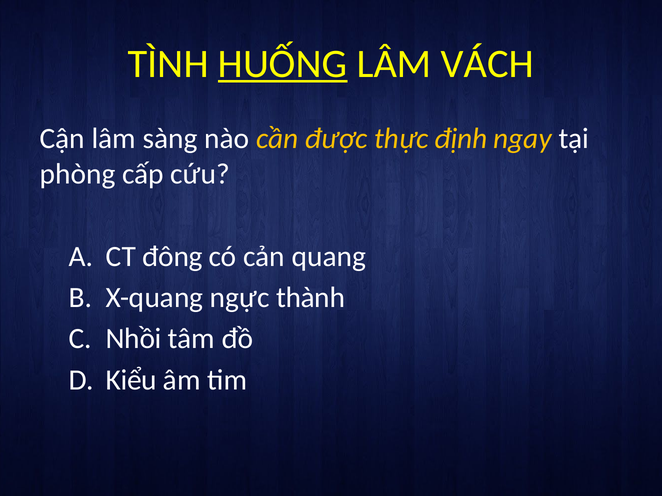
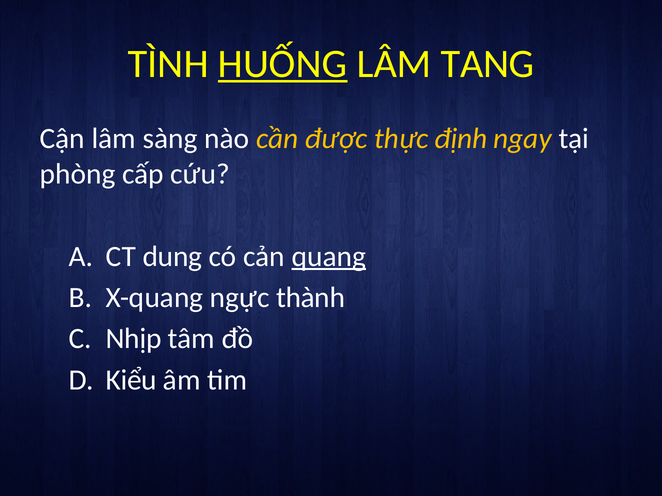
VÁCH: VÁCH -> TANG (487, 64)
đông: đông -> dung (172, 257)
quang underline: none -> present (329, 257)
Nhồi: Nhồi -> Nhịp (134, 339)
